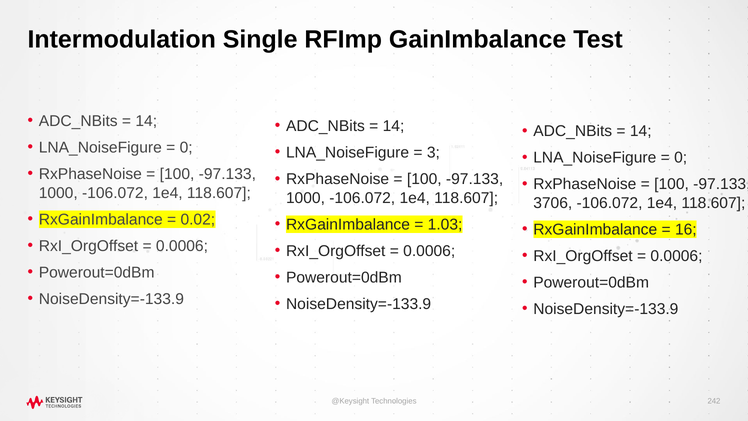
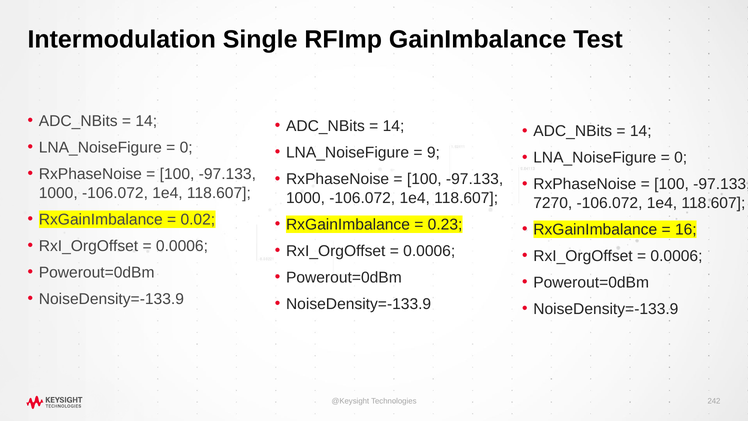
3: 3 -> 9 (433, 153)
3706: 3706 -> 7270 (553, 203)
1.03: 1.03 -> 0.23 (445, 224)
